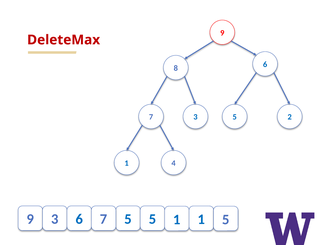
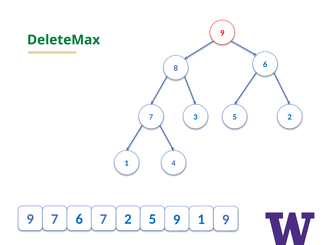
DeleteMax colour: red -> green (64, 40)
9 3: 3 -> 7 (55, 219)
6 5: 5 -> 2 (128, 219)
7 1: 1 -> 9 (177, 219)
1 5: 5 -> 9 (226, 219)
